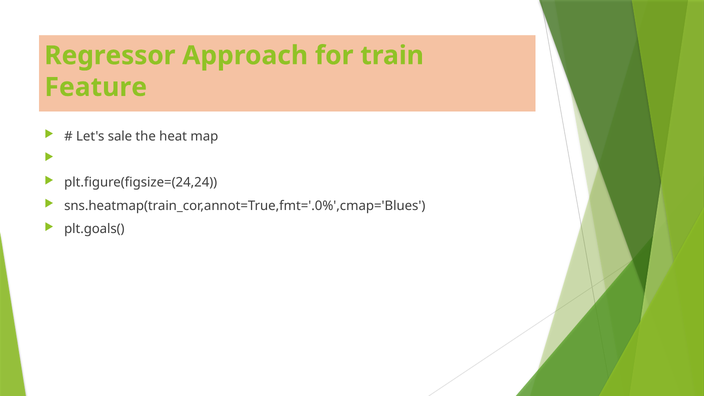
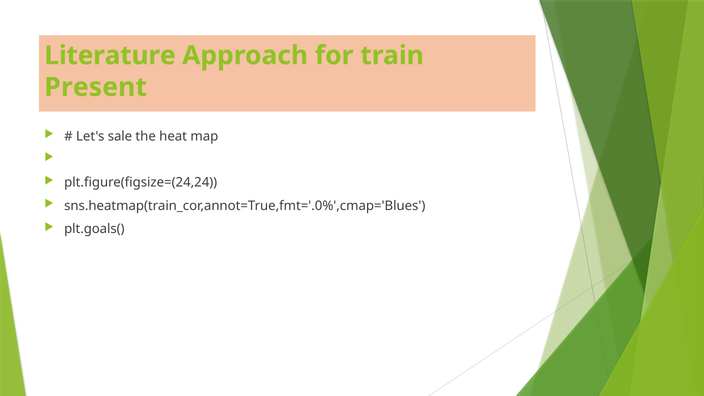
Regressor: Regressor -> Literature (110, 56)
Feature: Feature -> Present (96, 87)
